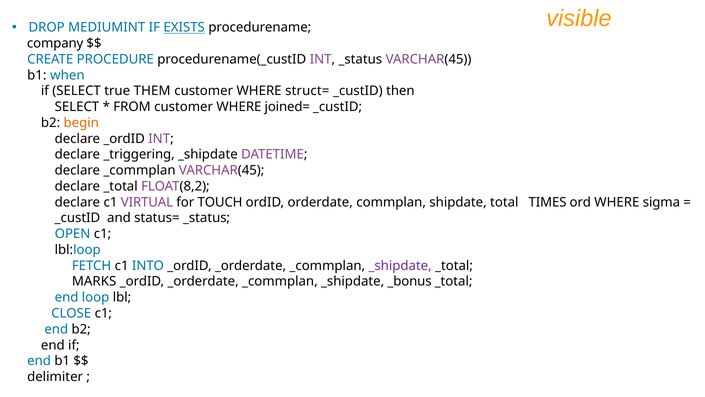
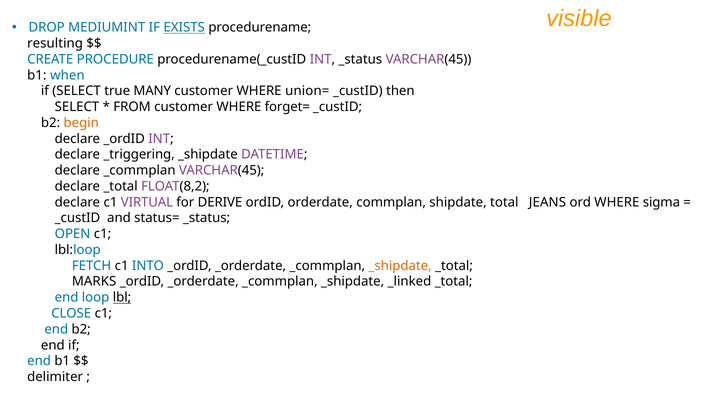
company: company -> resulting (55, 43)
THEM: THEM -> MANY (152, 91)
struct=: struct= -> union= (307, 91)
joined=: joined= -> forget= (287, 107)
TOUCH: TOUCH -> DERIVE (220, 202)
TIMES: TIMES -> JEANS (547, 202)
_shipdate colour: purple -> orange (400, 265)
_bonus: _bonus -> _linked (410, 281)
lbl underline: none -> present (122, 297)
